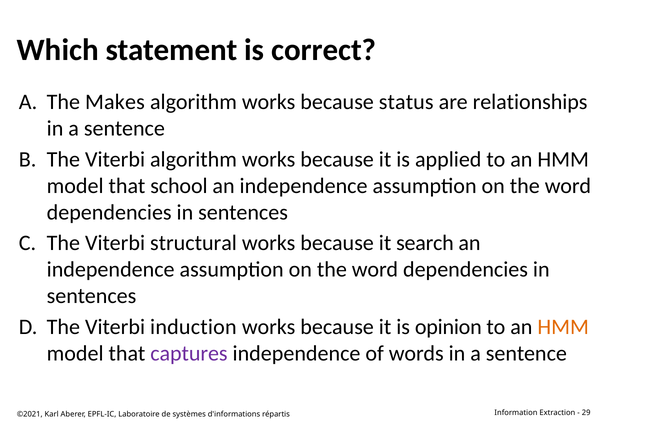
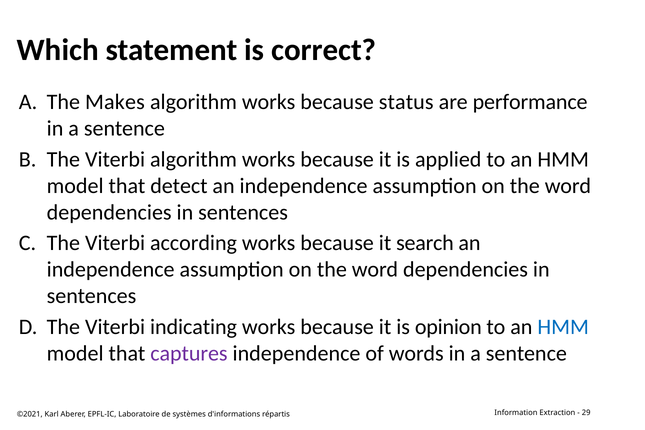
relationships: relationships -> performance (530, 102)
school: school -> detect (179, 186)
structural: structural -> according (193, 243)
induction: induction -> indicating (194, 327)
HMM colour: orange -> blue (563, 327)
